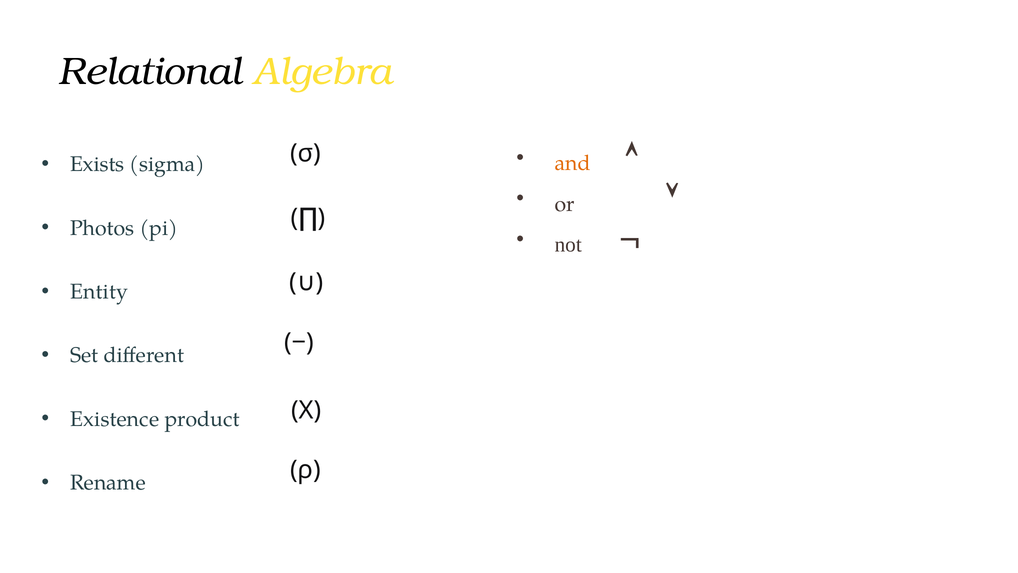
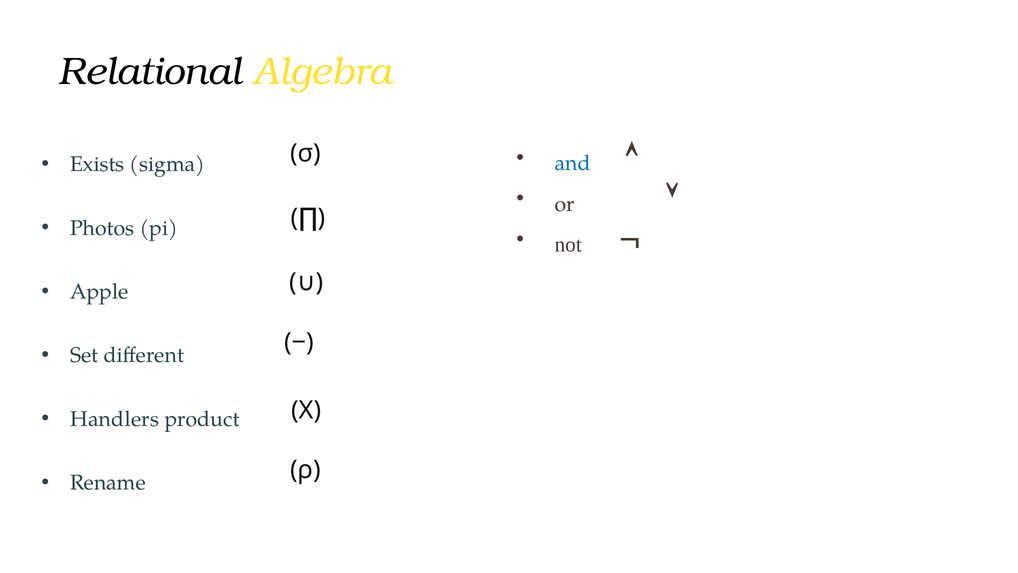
and colour: orange -> blue (573, 163)
Entity: Entity -> Apple (99, 292)
Existence: Existence -> Handlers (115, 419)
